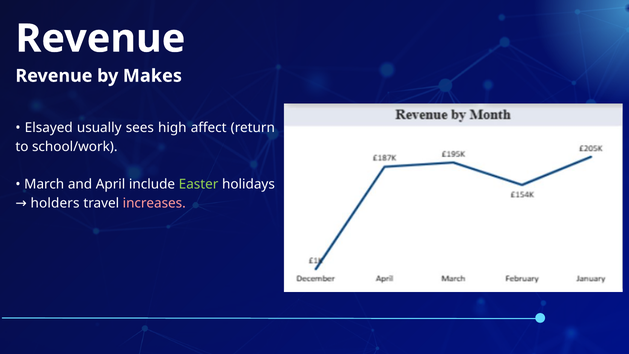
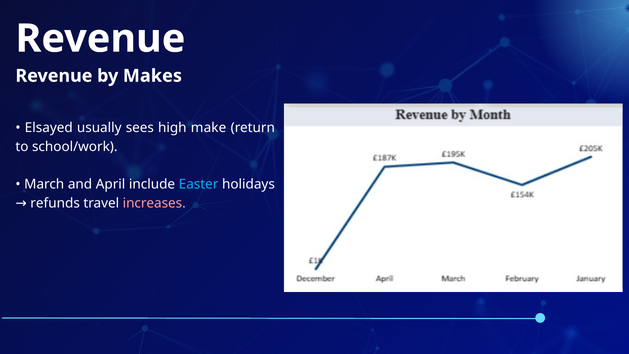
affect: affect -> make (209, 127)
Easter colour: light green -> light blue (199, 184)
holders: holders -> refunds (55, 203)
